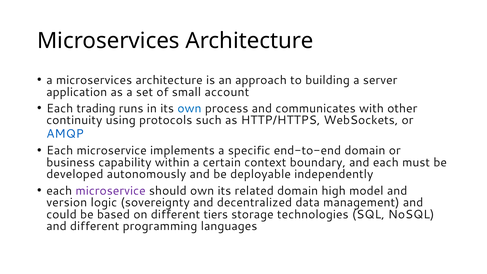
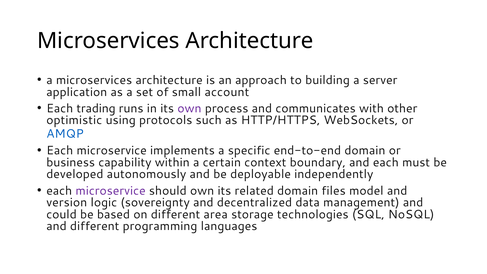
own colour: blue -> purple (189, 108)
continuity: continuity -> optimistic (74, 120)
high: high -> files (334, 191)
tiers: tiers -> area (216, 214)
